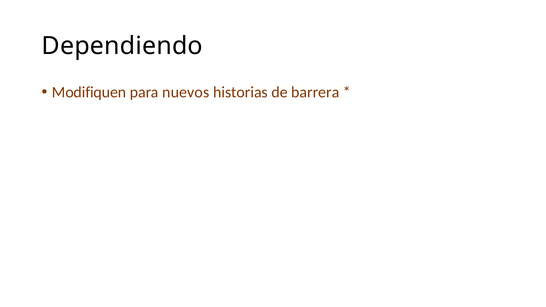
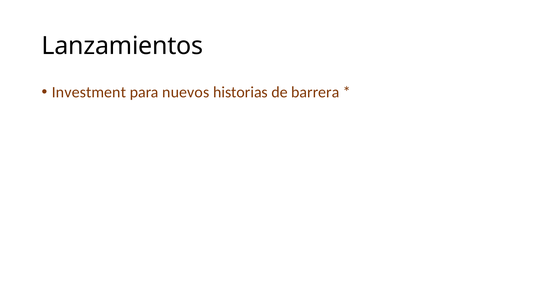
Dependiendo: Dependiendo -> Lanzamientos (122, 46)
Modifiquen: Modifiquen -> Investment (89, 92)
